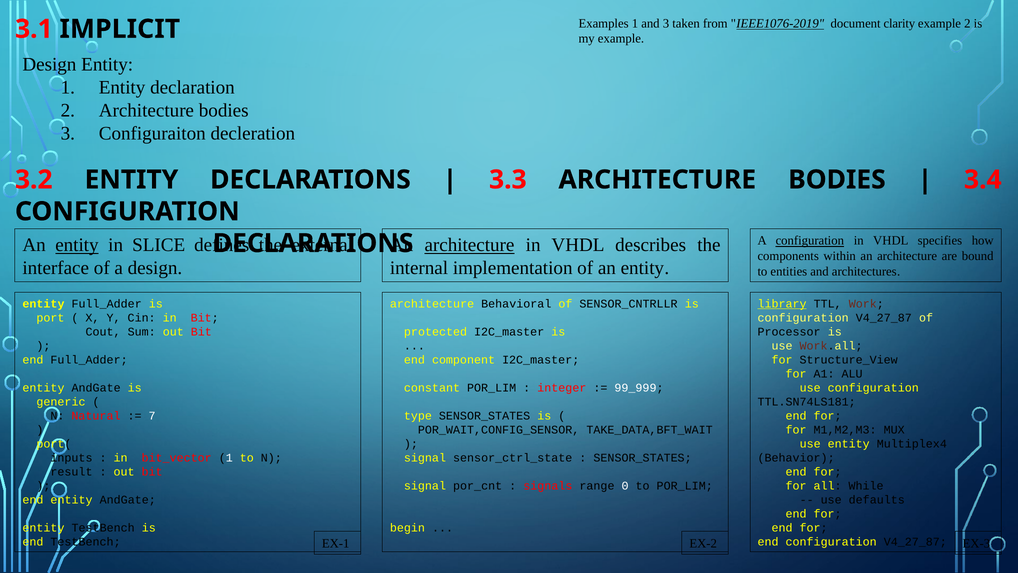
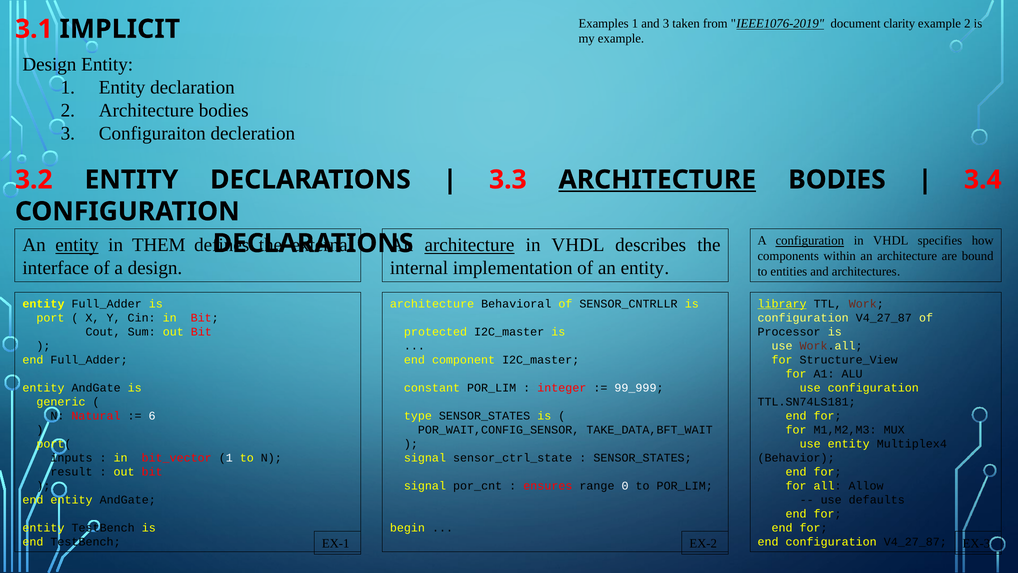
ARCHITECTURE underline: none -> present (657, 180)
SLICE: SLICE -> THEM (159, 245)
7: 7 -> 6 (152, 416)
signals: signals -> ensures (548, 486)
While: While -> Allow (866, 486)
